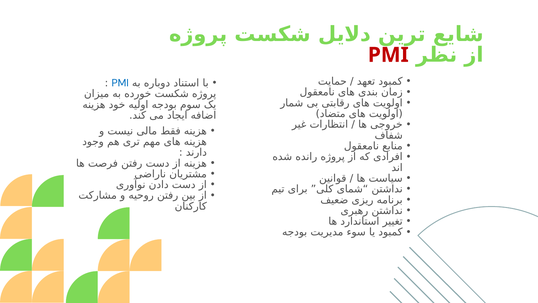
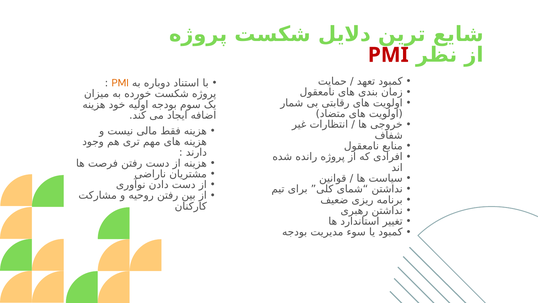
PMI colour: blue -> orange (120, 83)
